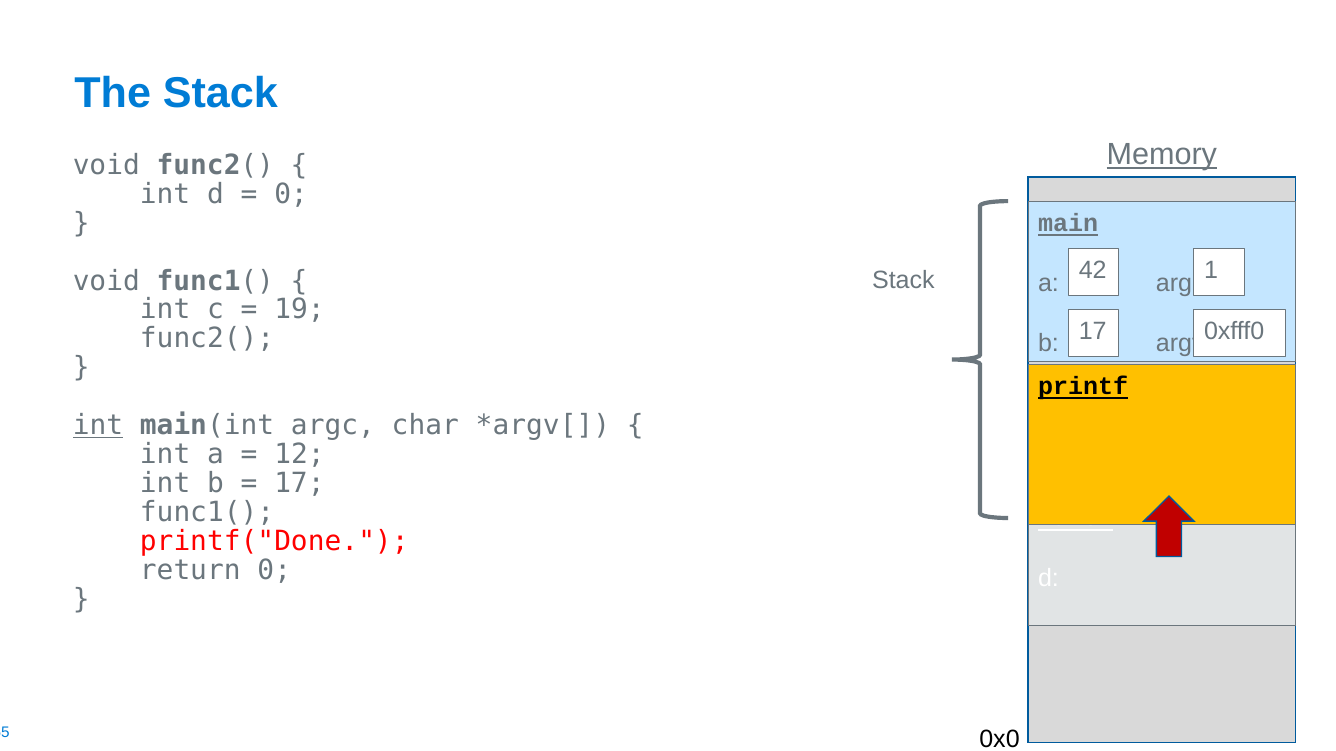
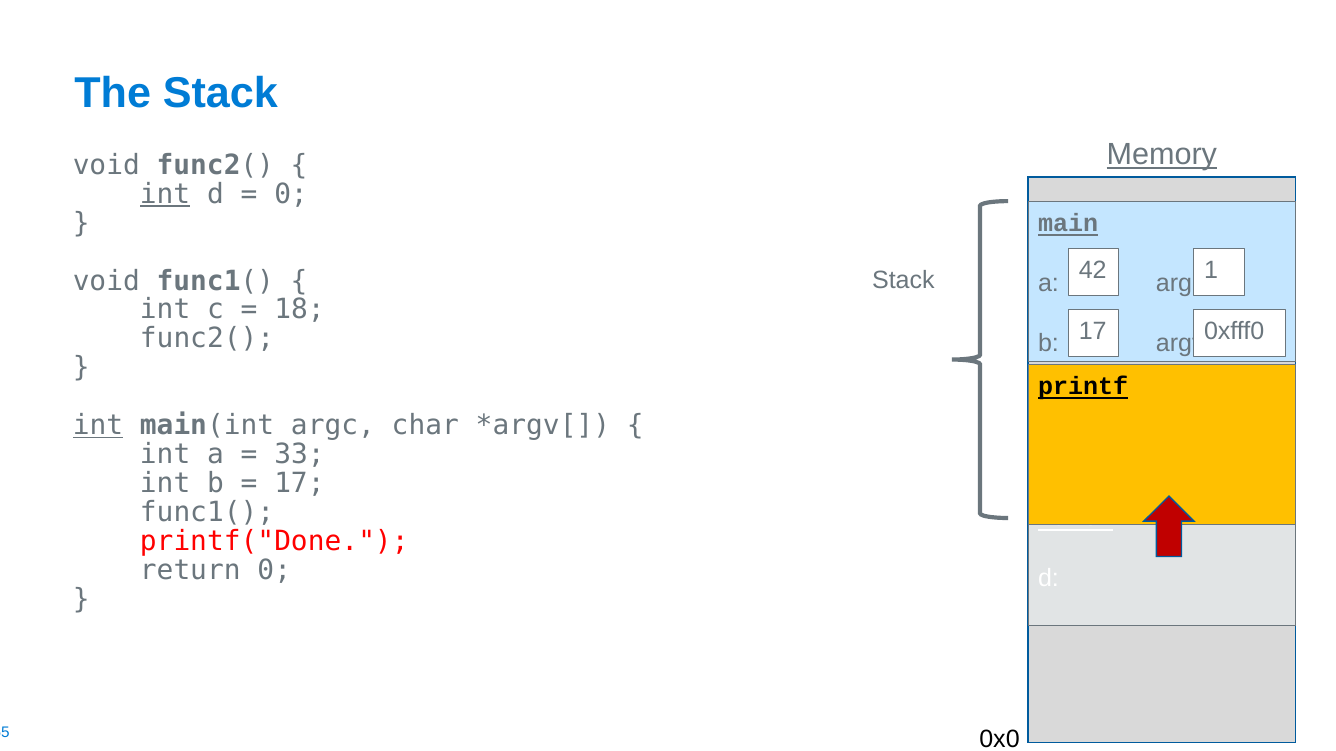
int underline: none -> present (165, 194)
19: 19 -> 18 (299, 310)
12: 12 -> 33 (299, 455)
